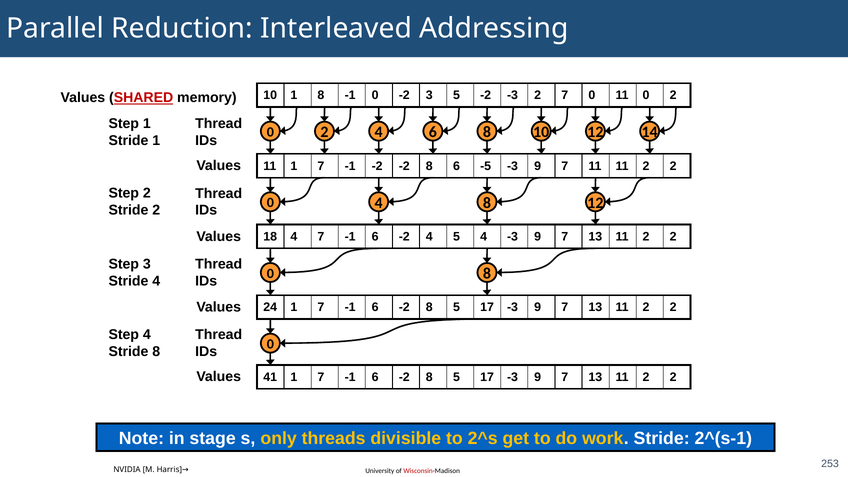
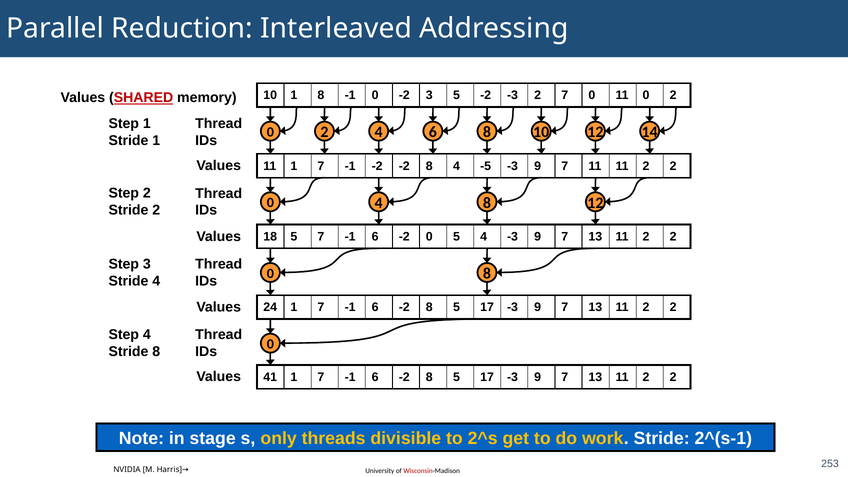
8 6: 6 -> 4 (456, 166)
18 4: 4 -> 5 (294, 237)
-2 4: 4 -> 0 (429, 237)
